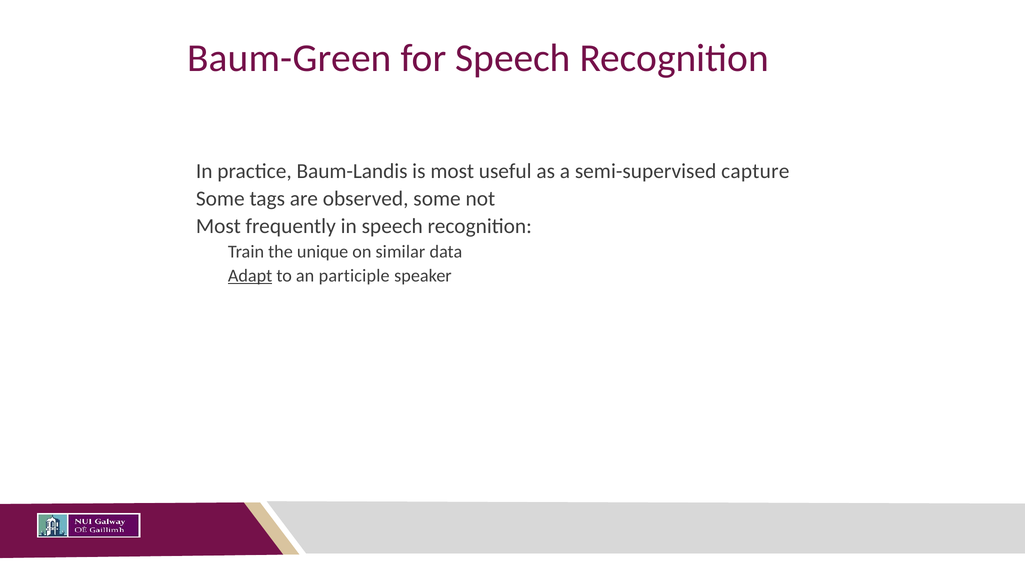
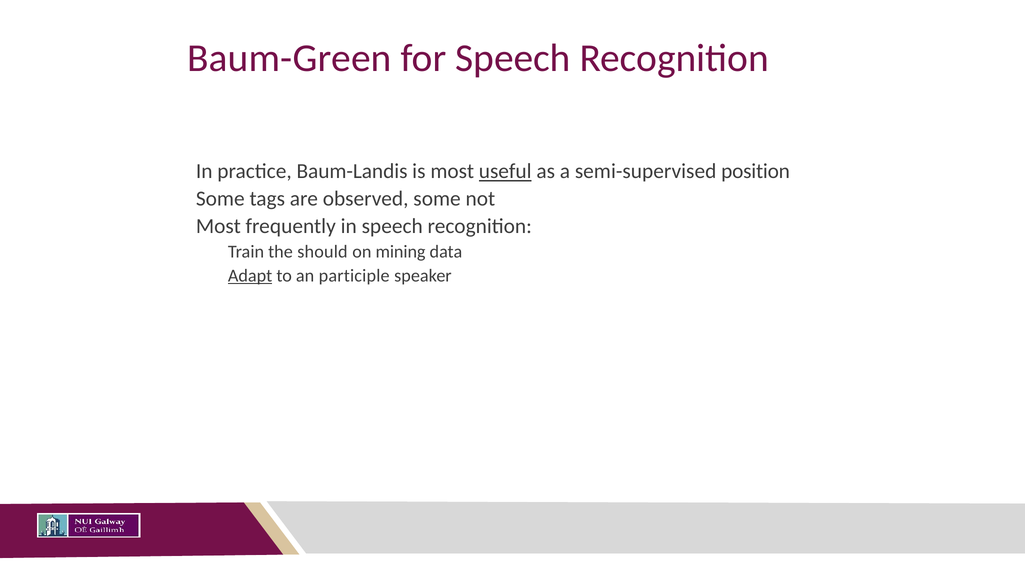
useful underline: none -> present (505, 171)
capture: capture -> position (756, 171)
unique: unique -> should (322, 252)
similar: similar -> mining (401, 252)
